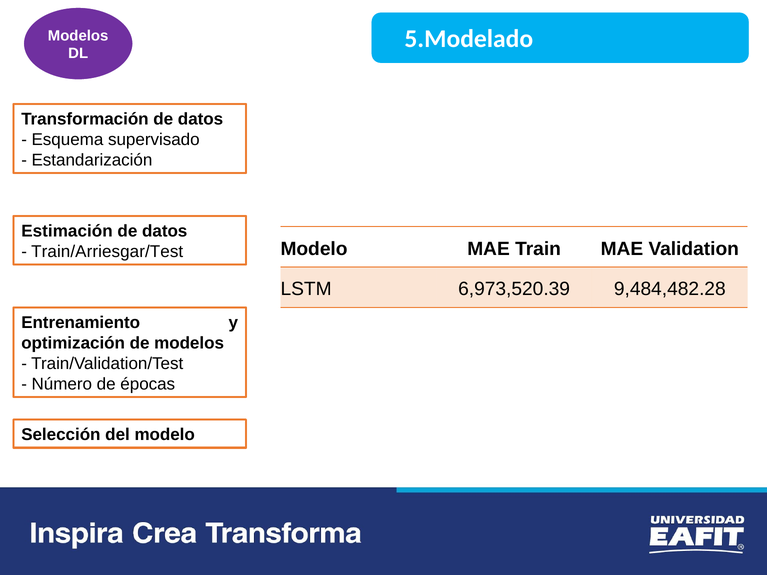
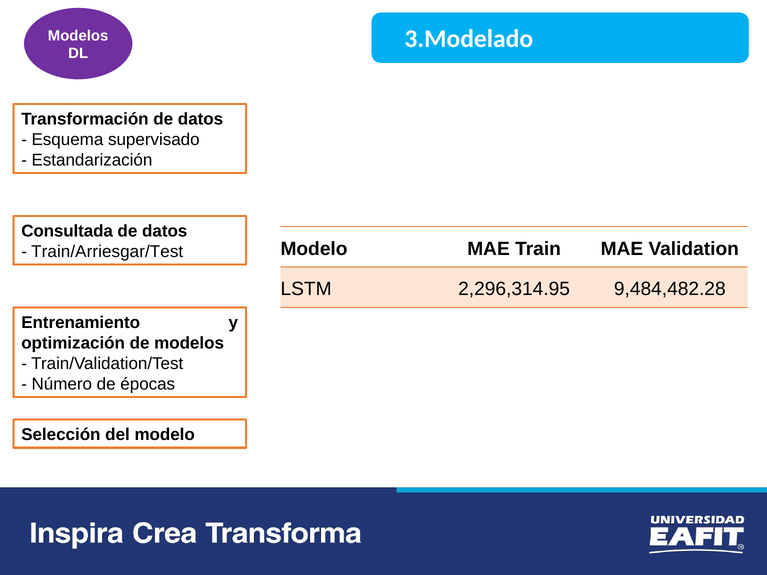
5.Modelado: 5.Modelado -> 3.Modelado (469, 39)
Estimación: Estimación -> Consultada (67, 231)
6,973,520.39: 6,973,520.39 -> 2,296,314.95 (514, 289)
